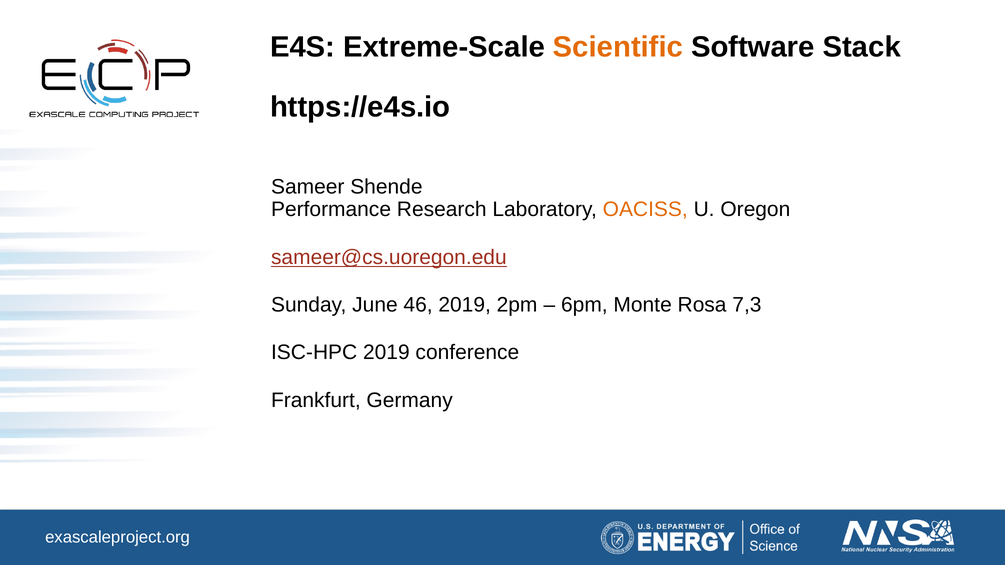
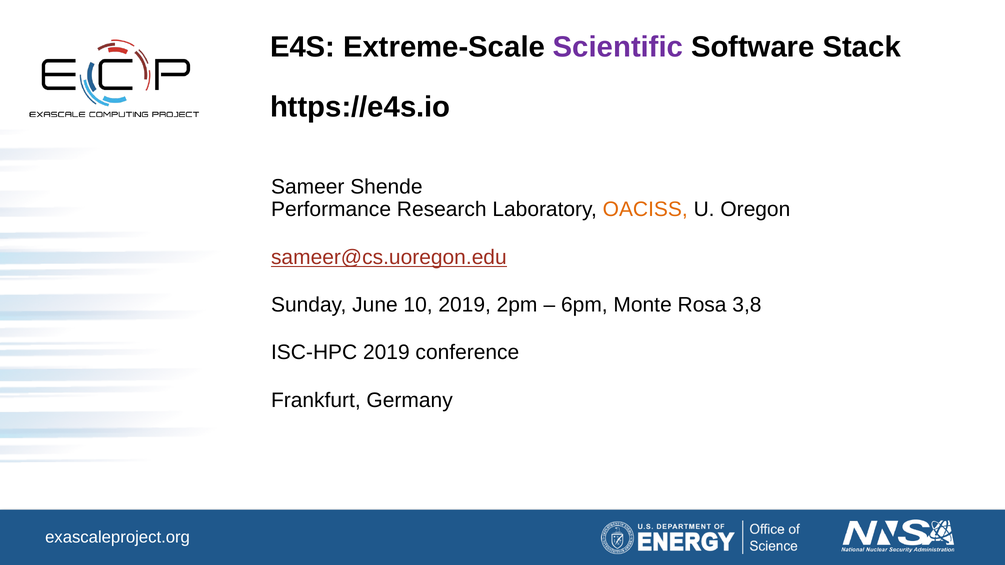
Scientific colour: orange -> purple (618, 47)
46: 46 -> 10 (418, 305)
7,3: 7,3 -> 3,8 (747, 305)
